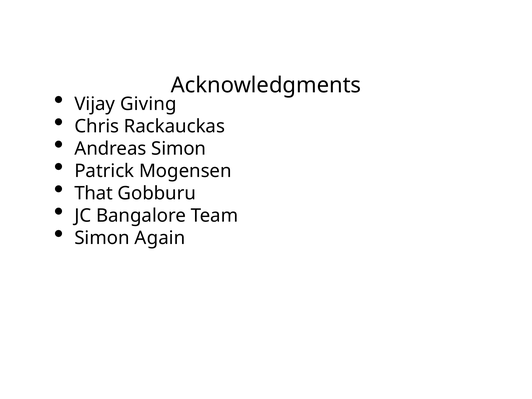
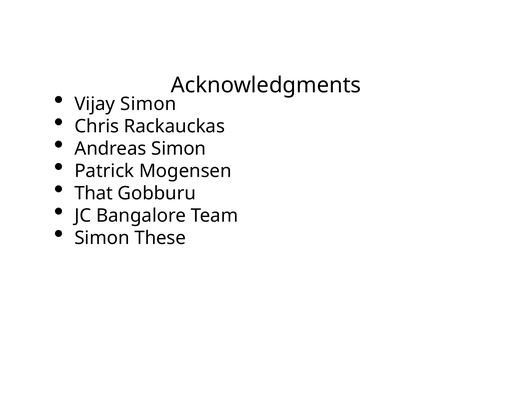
Vijay Giving: Giving -> Simon (148, 104)
Again: Again -> These (160, 238)
